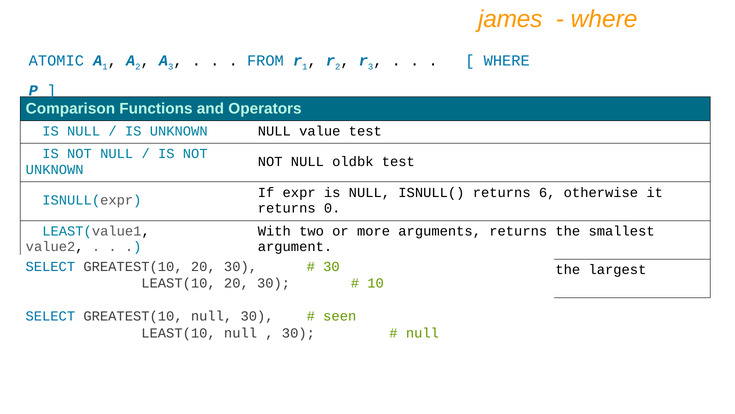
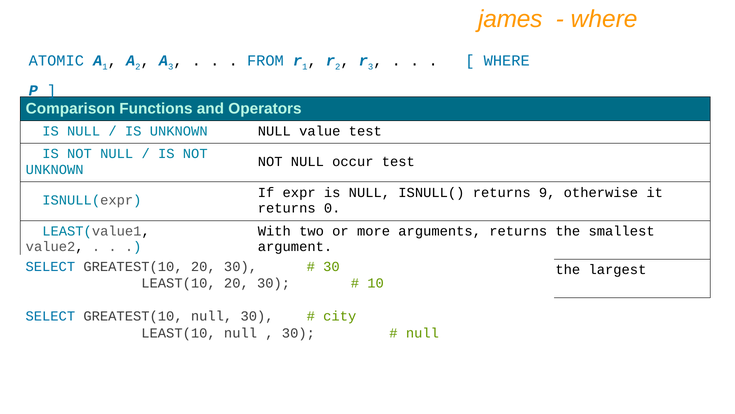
oldbk: oldbk -> occur (353, 161)
6: 6 -> 9 (547, 192)
seen: seen -> city (340, 316)
